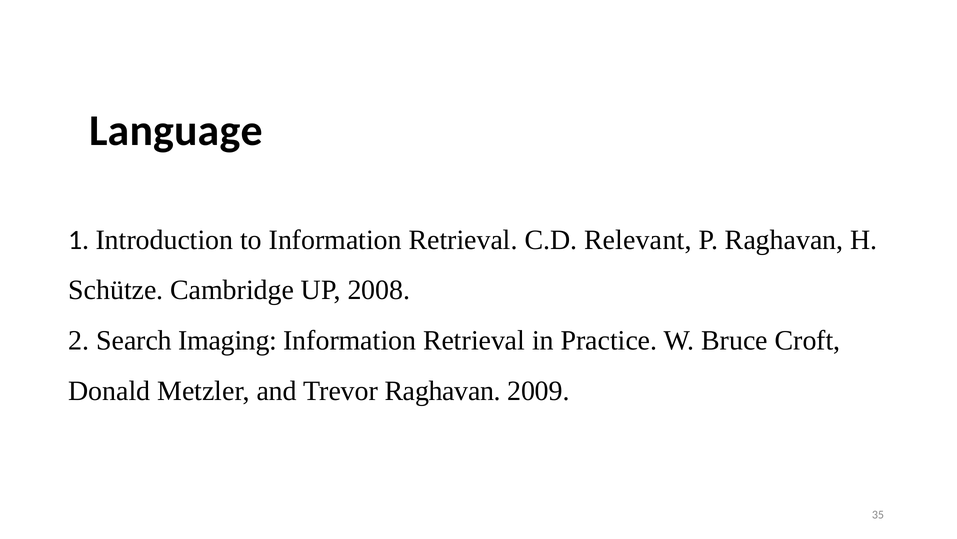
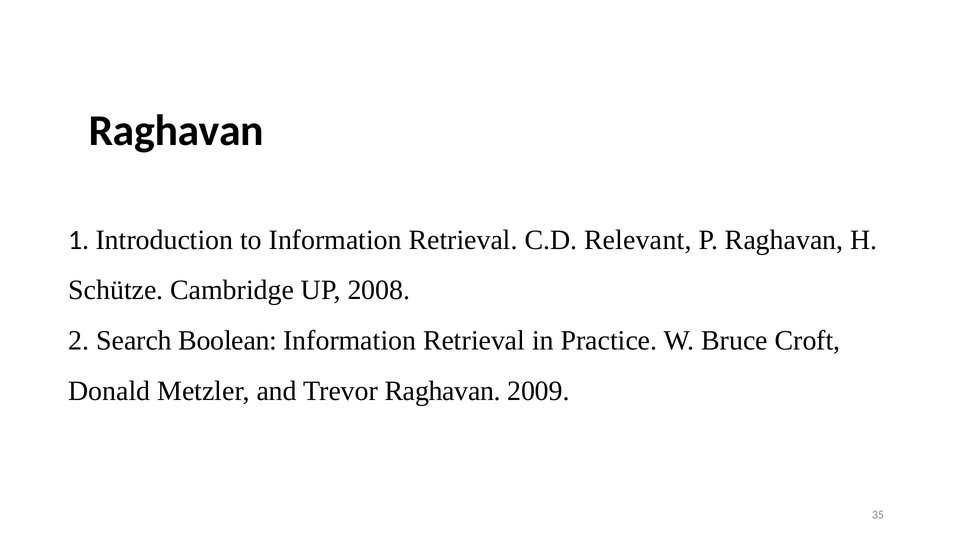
Language: Language -> Raghavan (176, 131)
Imaging: Imaging -> Boolean (228, 340)
